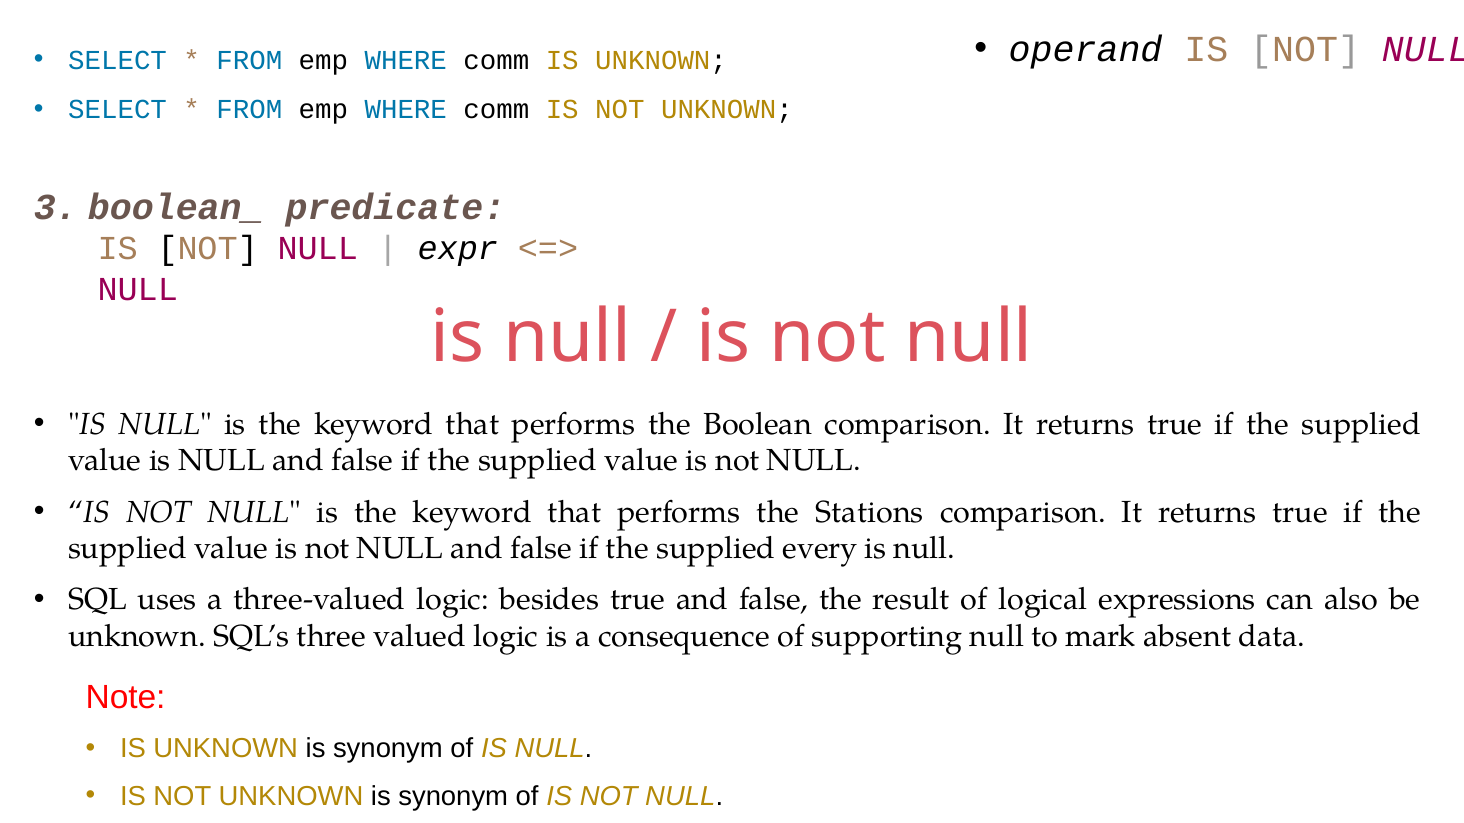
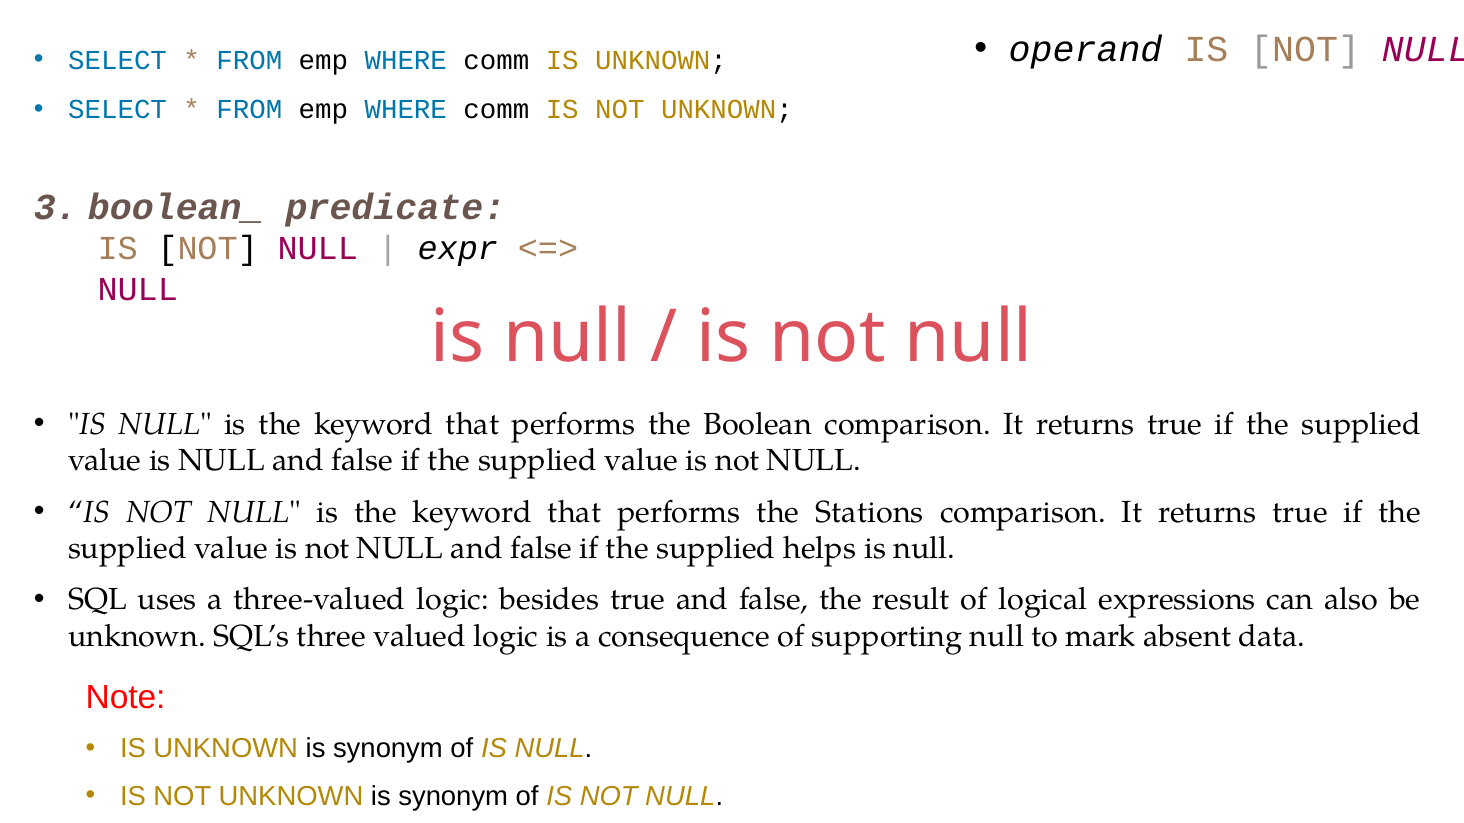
every: every -> helps (820, 549)
